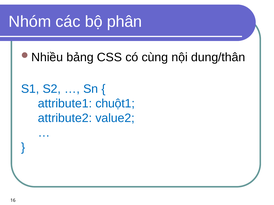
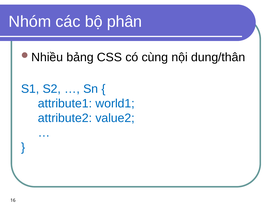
chuột1: chuột1 -> world1 (115, 104)
